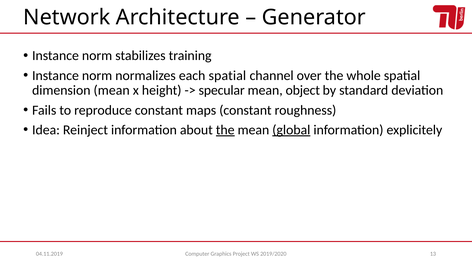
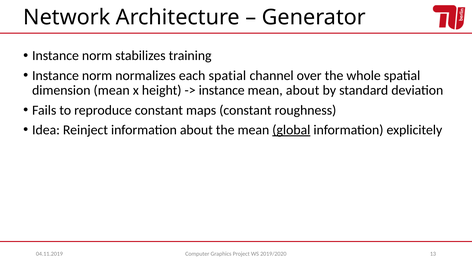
specular: specular -> instance (222, 90)
mean object: object -> about (303, 90)
the underline: present -> none (225, 130)
